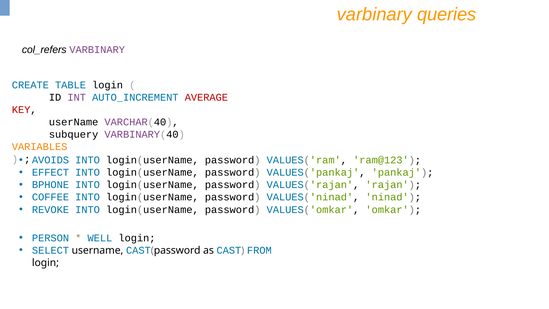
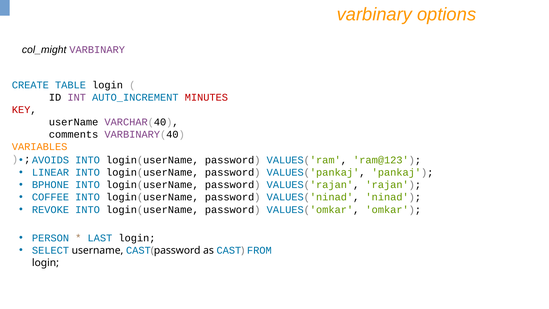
queries: queries -> options (447, 14)
col_refers: col_refers -> col_might (44, 50)
AVERAGE: AVERAGE -> MINUTES (206, 97)
subquery: subquery -> comments (74, 134)
EFFECT: EFFECT -> LINEAR (50, 172)
WELL: WELL -> LAST (100, 238)
